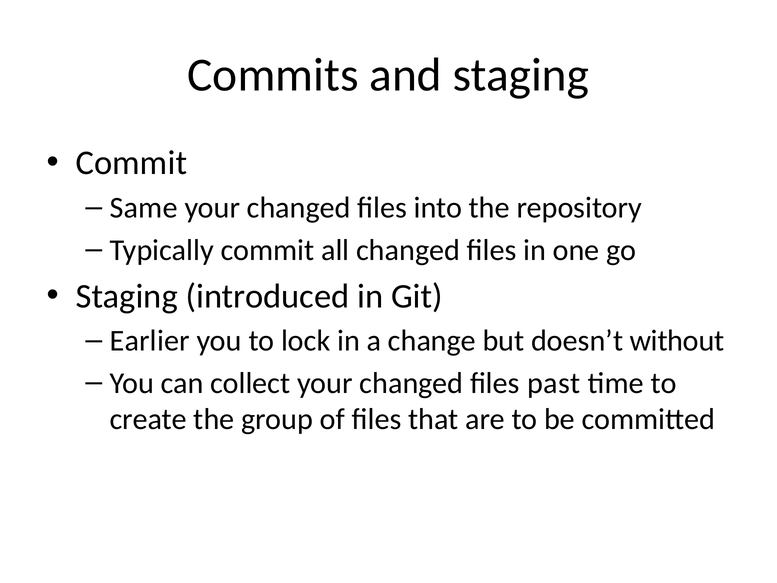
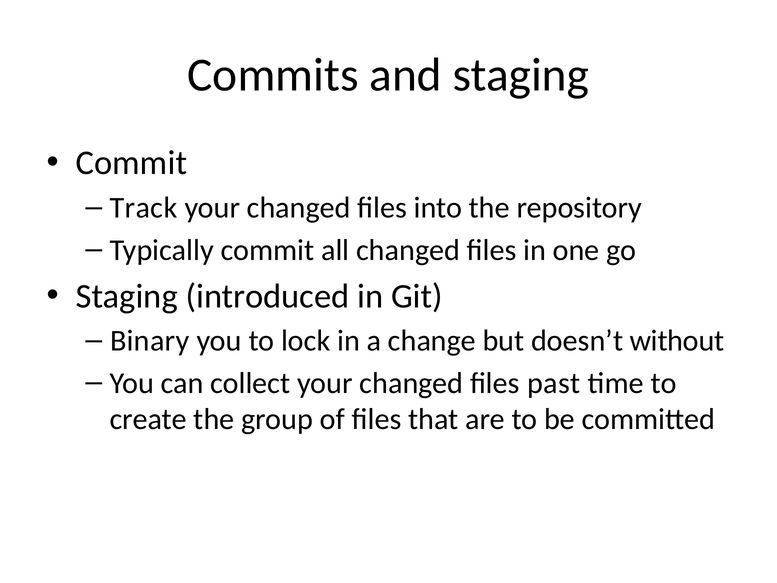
Same: Same -> Track (144, 208)
Earlier: Earlier -> Binary (150, 341)
